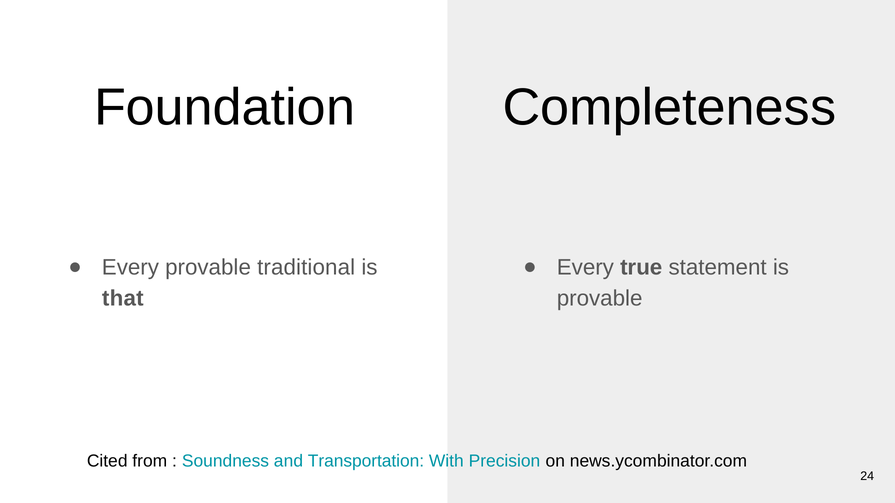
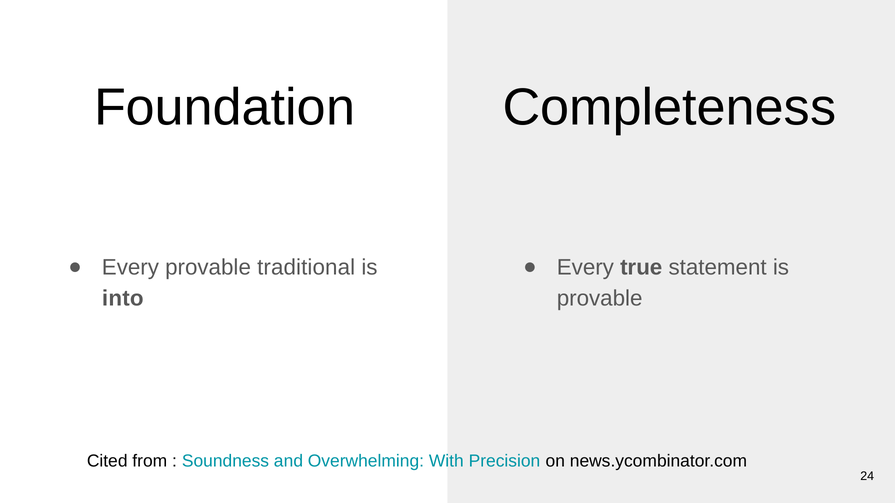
that: that -> into (123, 299)
Transportation: Transportation -> Overwhelming (366, 462)
